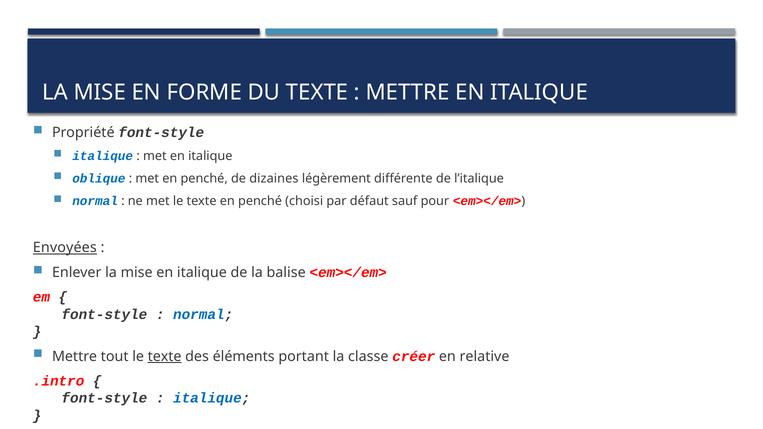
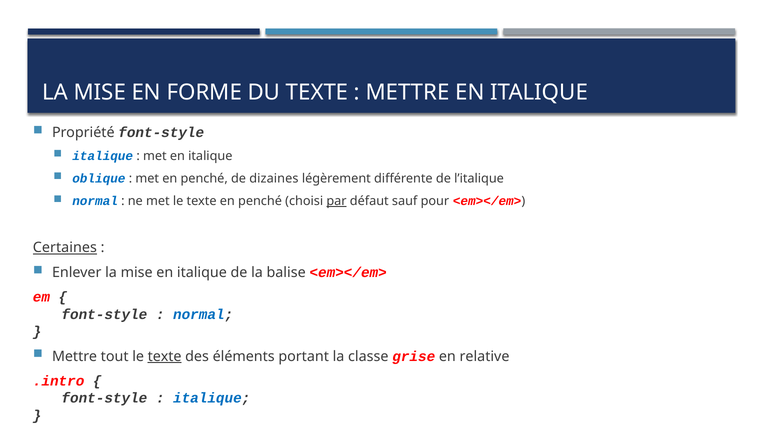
par underline: none -> present (337, 201)
Envoyées: Envoyées -> Certaines (65, 248)
créer: créer -> grise (414, 356)
